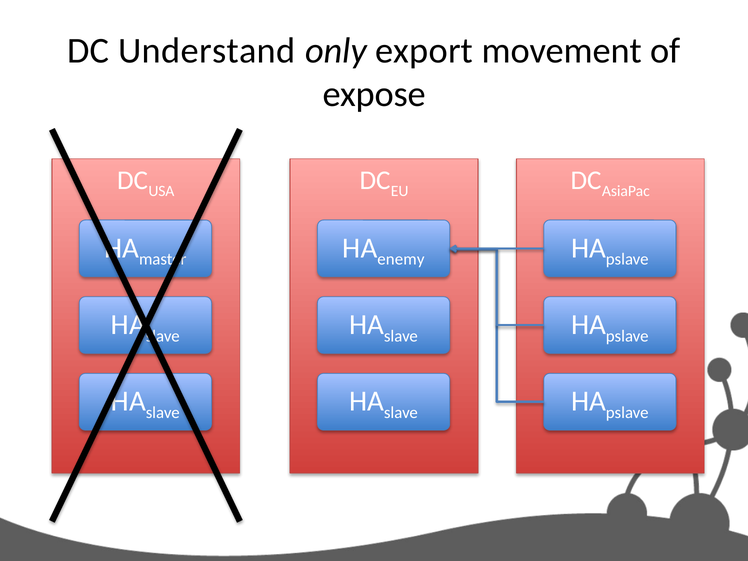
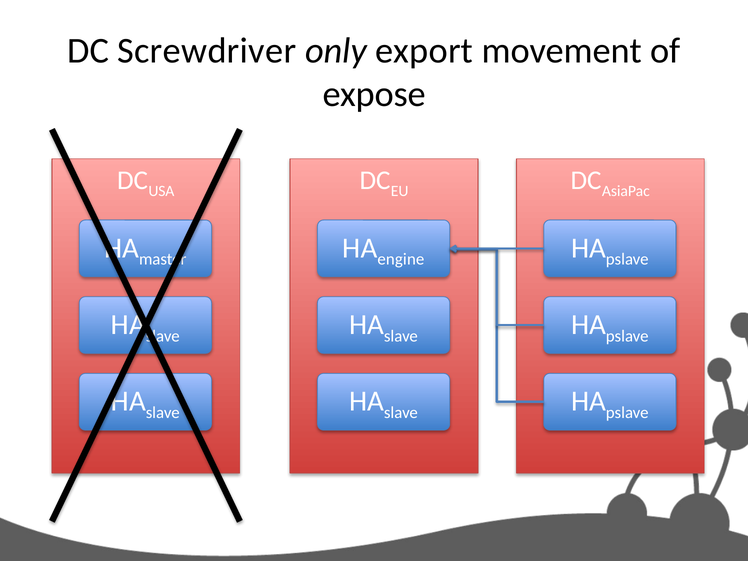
Understand: Understand -> Screwdriver (207, 51)
enemy: enemy -> engine (401, 259)
